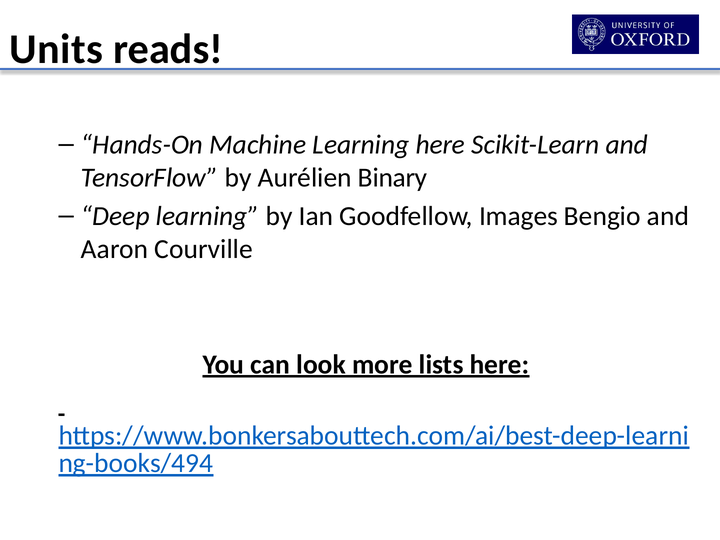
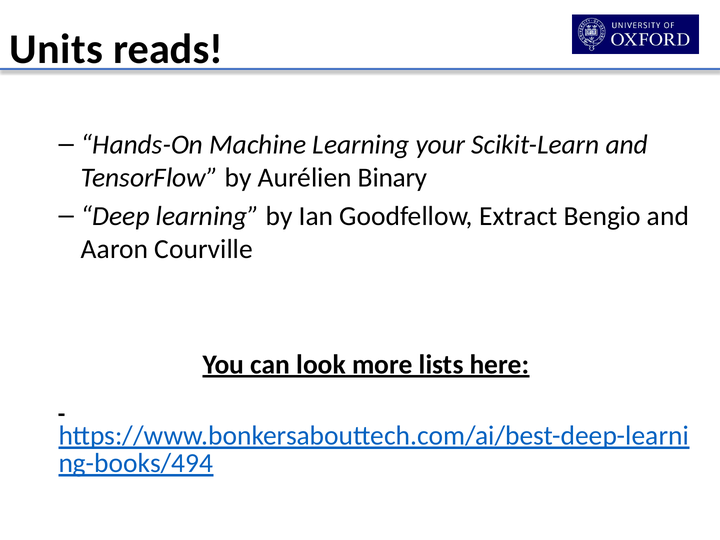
Learning here: here -> your (440, 145)
Images: Images -> Extract (518, 216)
